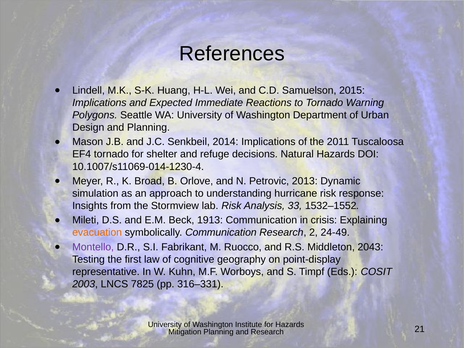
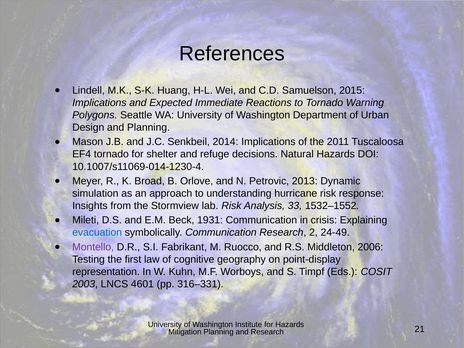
1913: 1913 -> 1931 (210, 220)
evacuation colour: orange -> blue (97, 233)
2043: 2043 -> 2006 (370, 247)
representative: representative -> representation (106, 272)
7825: 7825 -> 4601 (142, 284)
